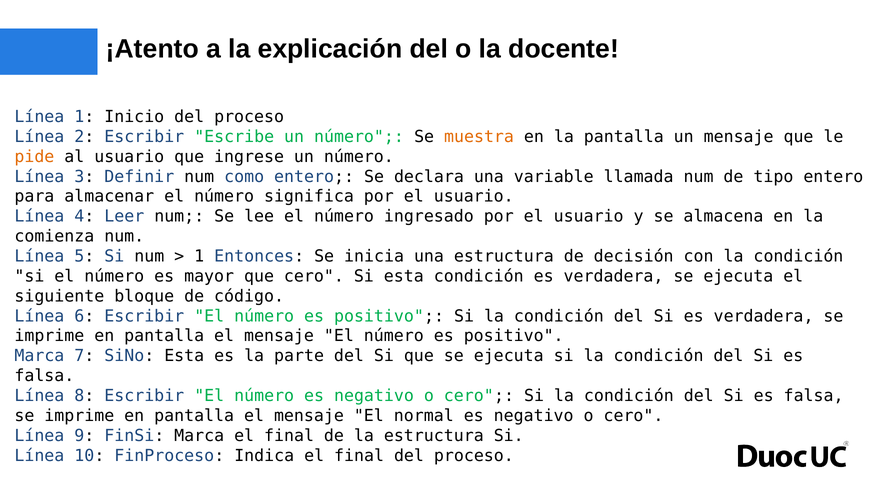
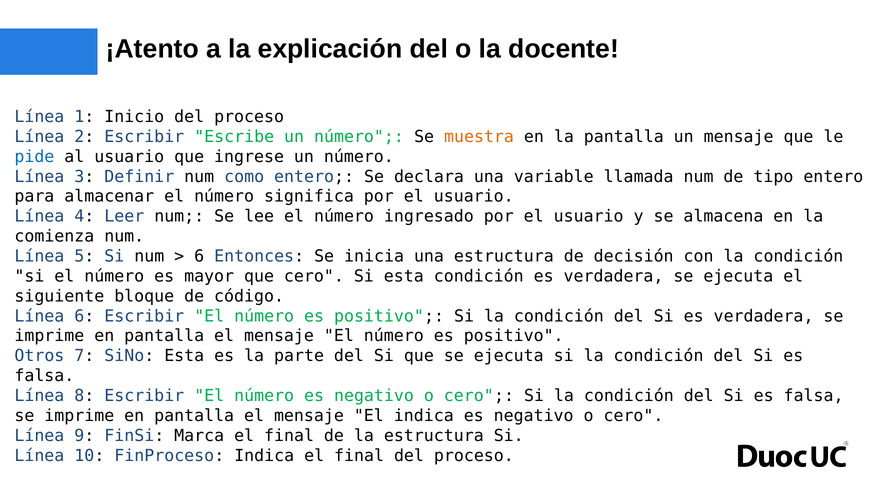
pide colour: orange -> blue (34, 157)
1: 1 -> 6 (199, 256)
Marca: Marca -> Otros (39, 356)
El normal: normal -> indica (424, 416)
